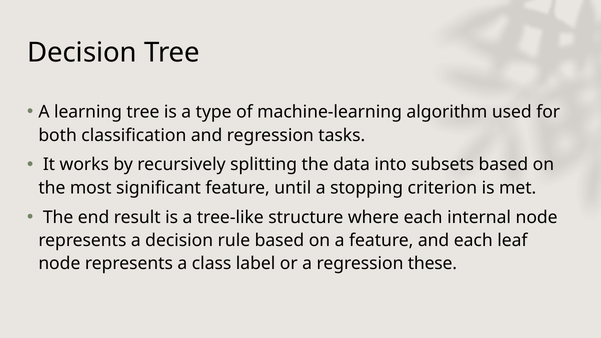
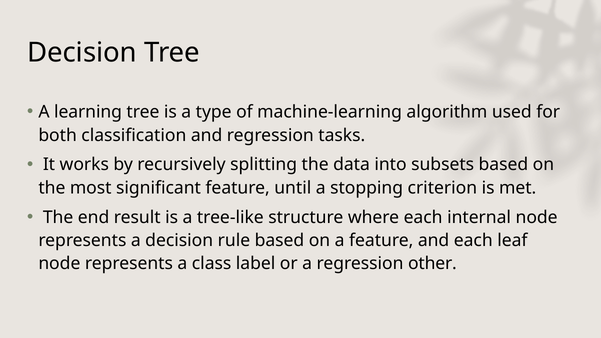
these: these -> other (432, 264)
